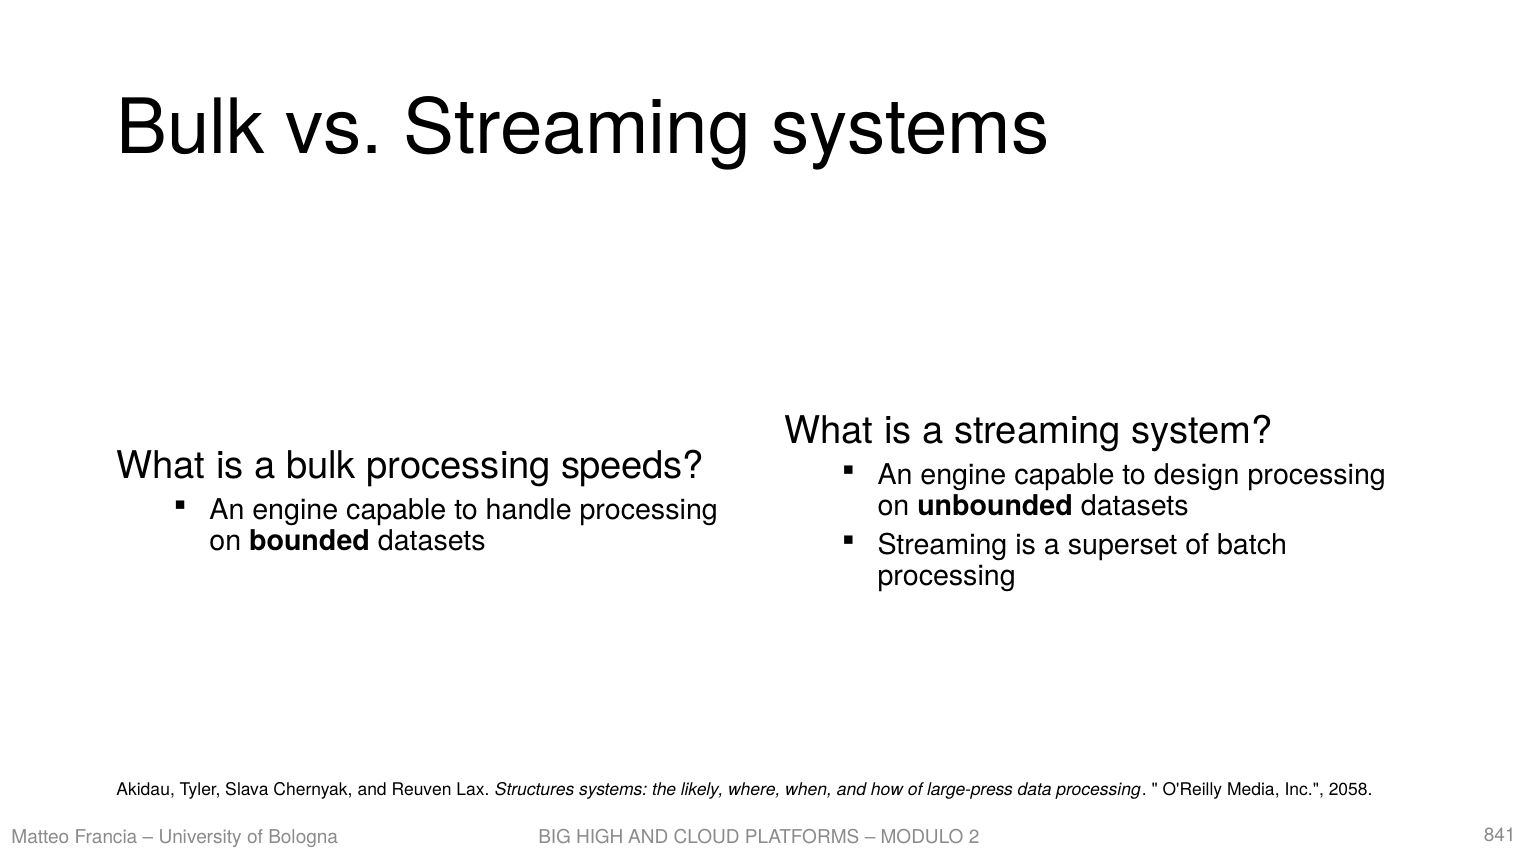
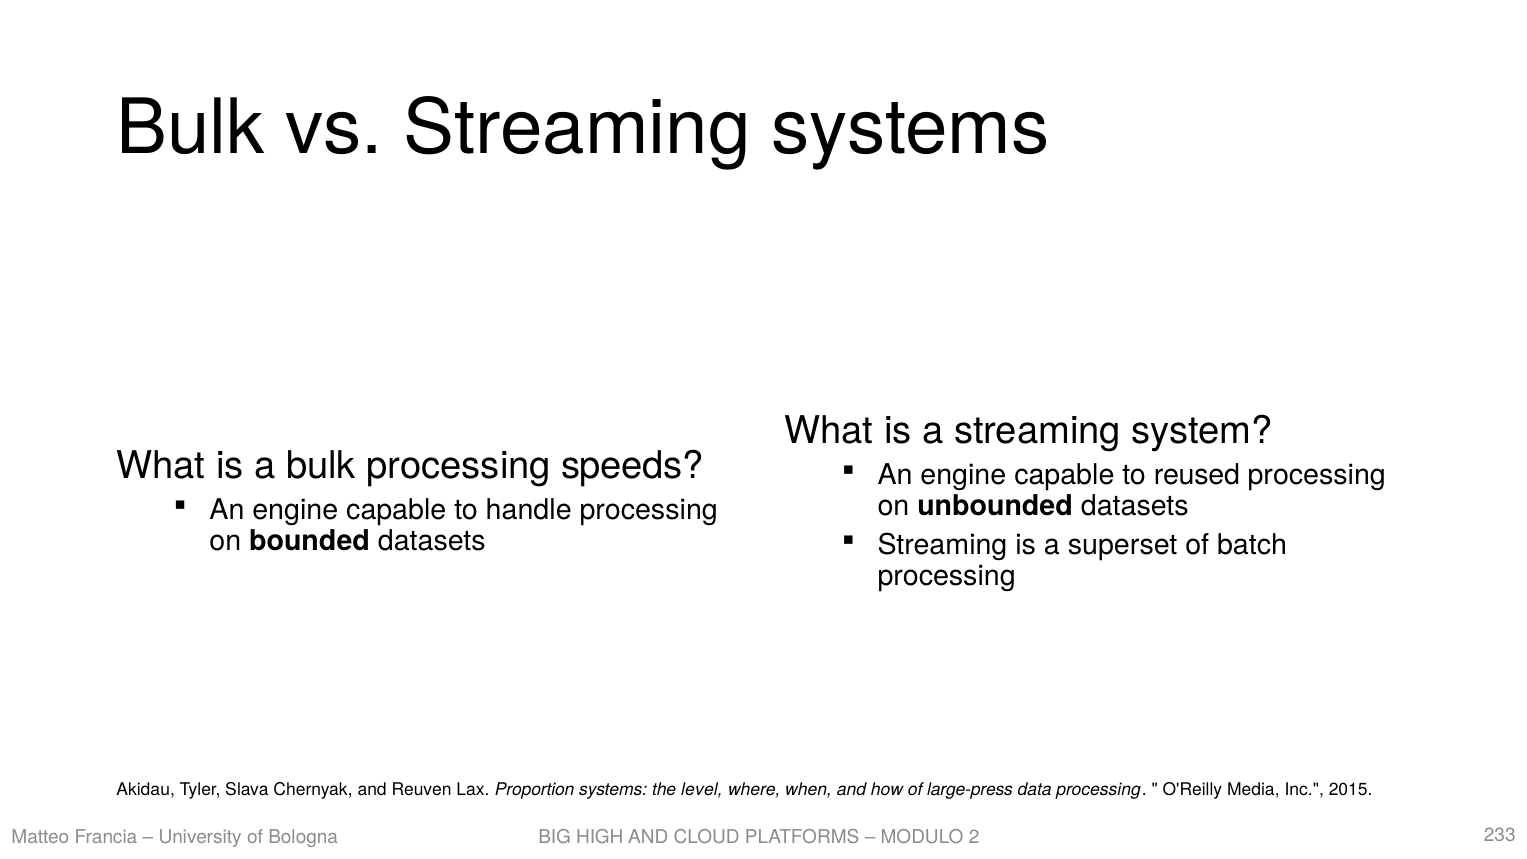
design: design -> reused (1197, 475)
Structures: Structures -> Proportion (535, 789)
likely: likely -> level (702, 789)
2058: 2058 -> 2015 (1351, 789)
841: 841 -> 233 (1500, 835)
